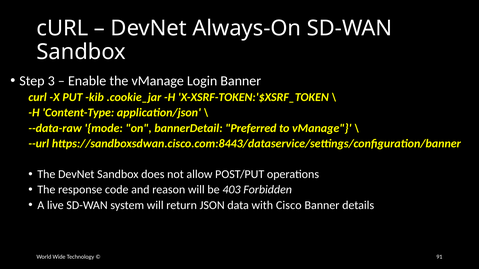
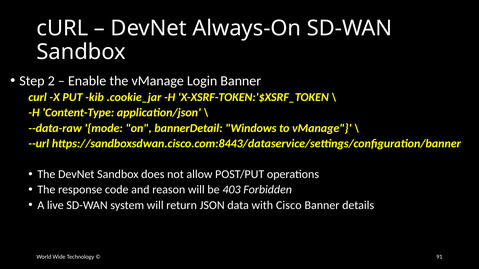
3: 3 -> 2 (51, 81)
Preferred: Preferred -> Windows (251, 128)
